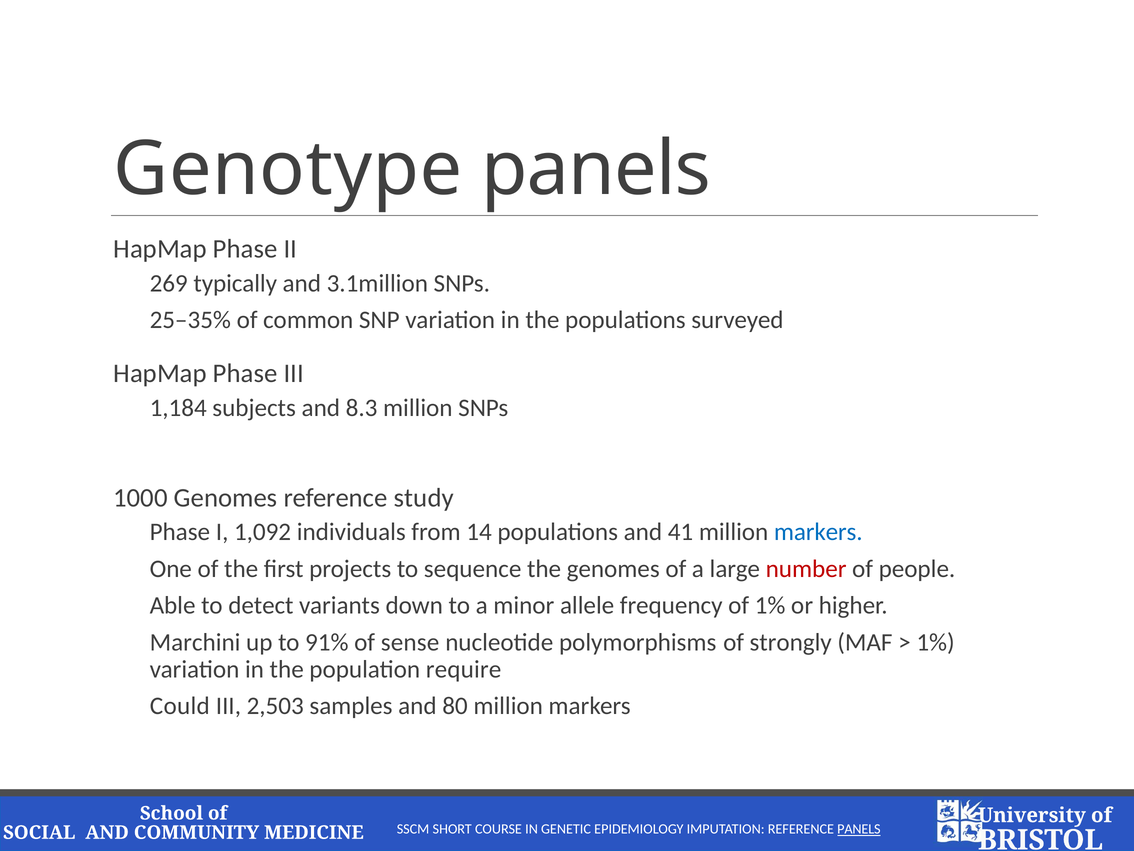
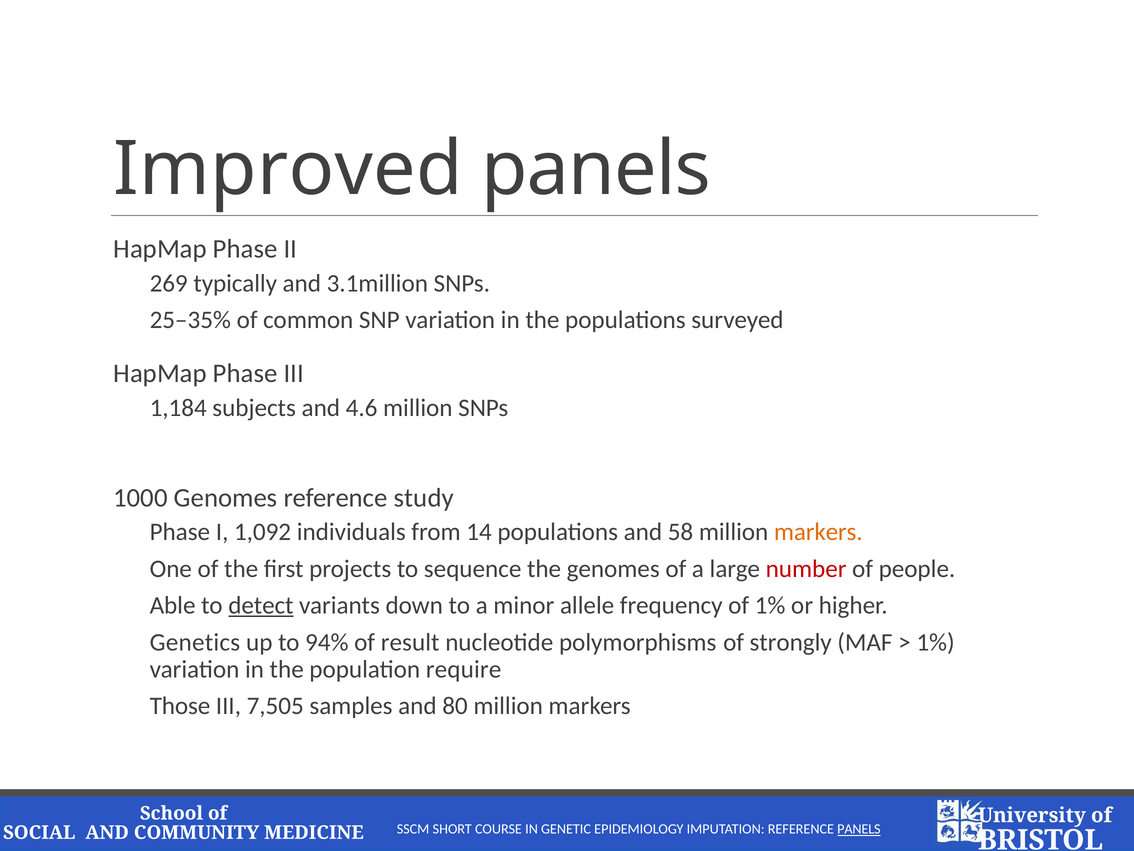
Genotype: Genotype -> Improved (288, 169)
8.3: 8.3 -> 4.6 (362, 408)
41: 41 -> 58 (681, 532)
markers colour: blue -> orange (818, 532)
detect underline: none -> present (261, 605)
Marchini: Marchini -> Genetics (195, 642)
91%: 91% -> 94% (327, 642)
sense: sense -> result (410, 642)
Could: Could -> Those (180, 706)
2,503: 2,503 -> 7,505 (275, 706)
